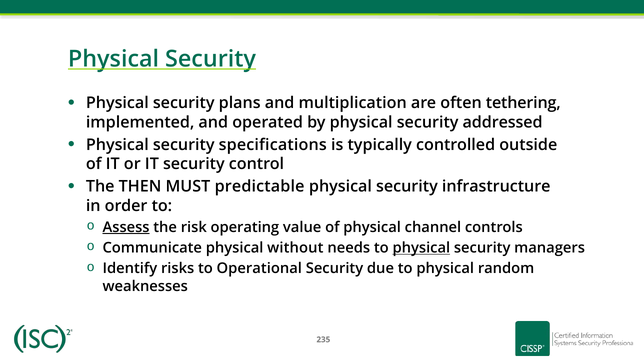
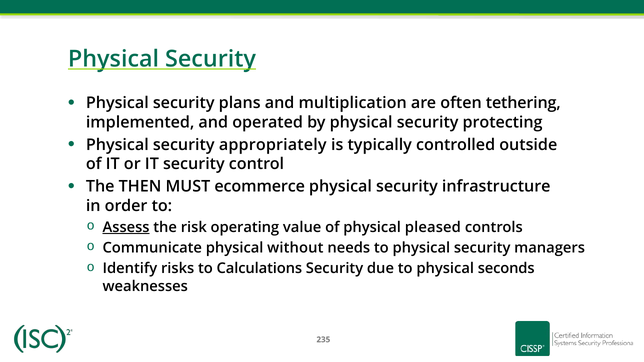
addressed: addressed -> protecting (503, 122)
specifications: specifications -> appropriately (273, 145)
predictable: predictable -> ecommerce (260, 187)
channel: channel -> pleased (433, 227)
physical underline: present -> none (421, 248)
Operational: Operational -> Calculations (259, 269)
random: random -> seconds (506, 269)
